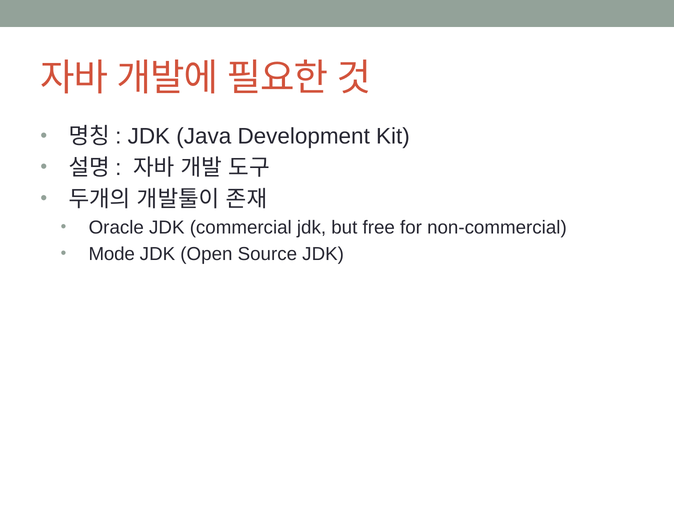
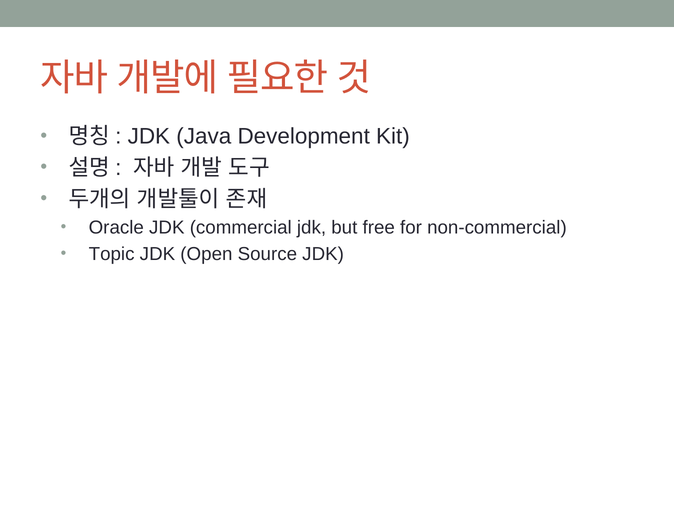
Mode: Mode -> Topic (112, 254)
